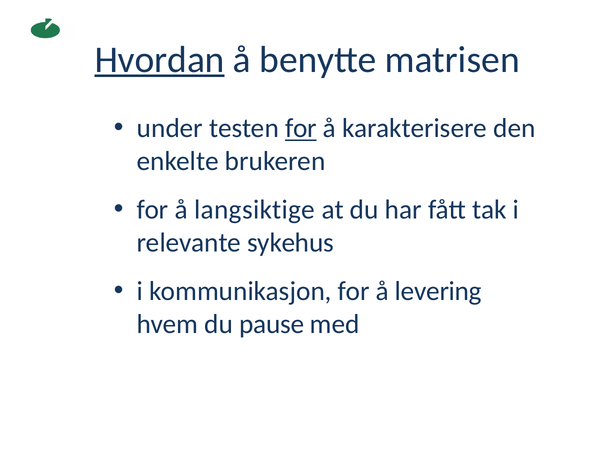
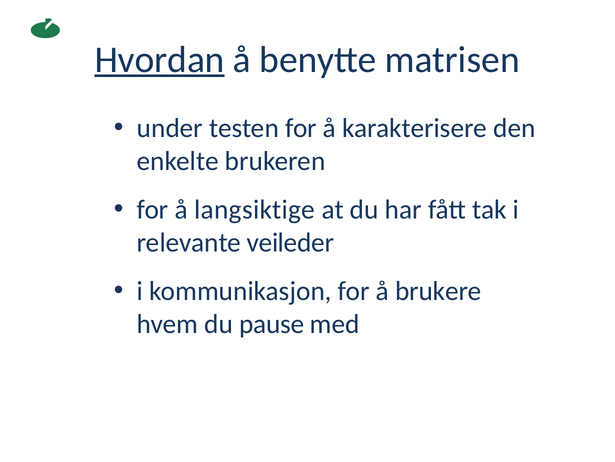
for underline: present -> none (301, 128)
sykehus: sykehus -> veileder (290, 242)
levering: levering -> brukere (438, 291)
